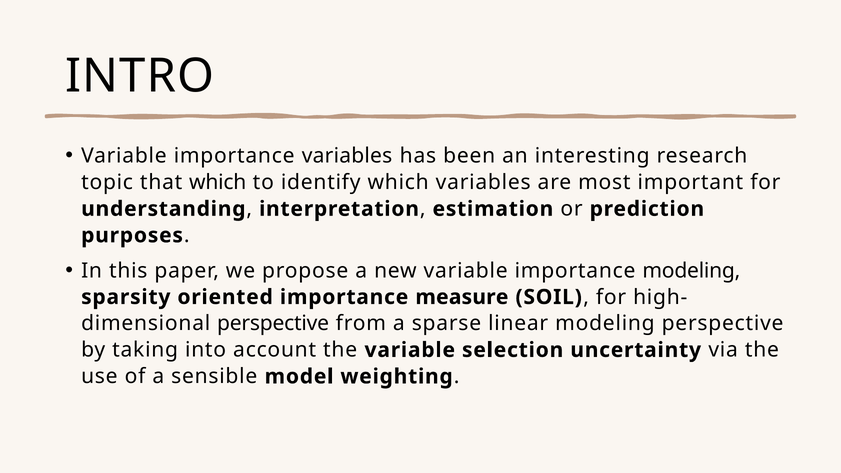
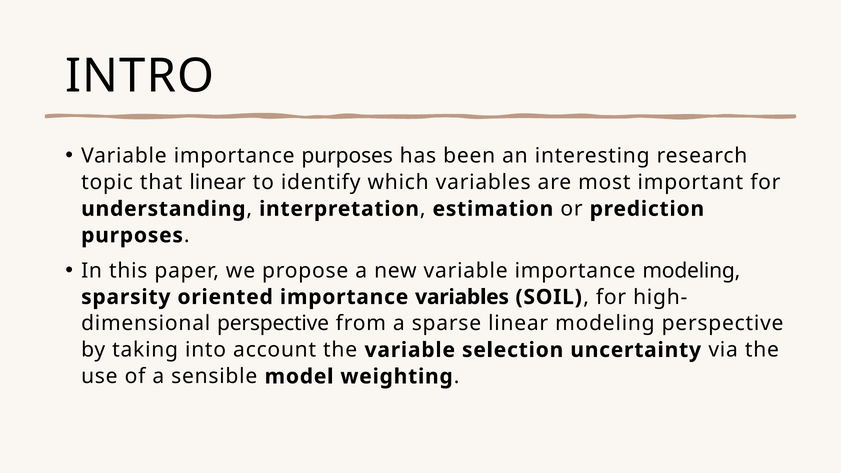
importance variables: variables -> purposes (347, 156)
that which: which -> linear (218, 182)
importance measure: measure -> variables (462, 297)
